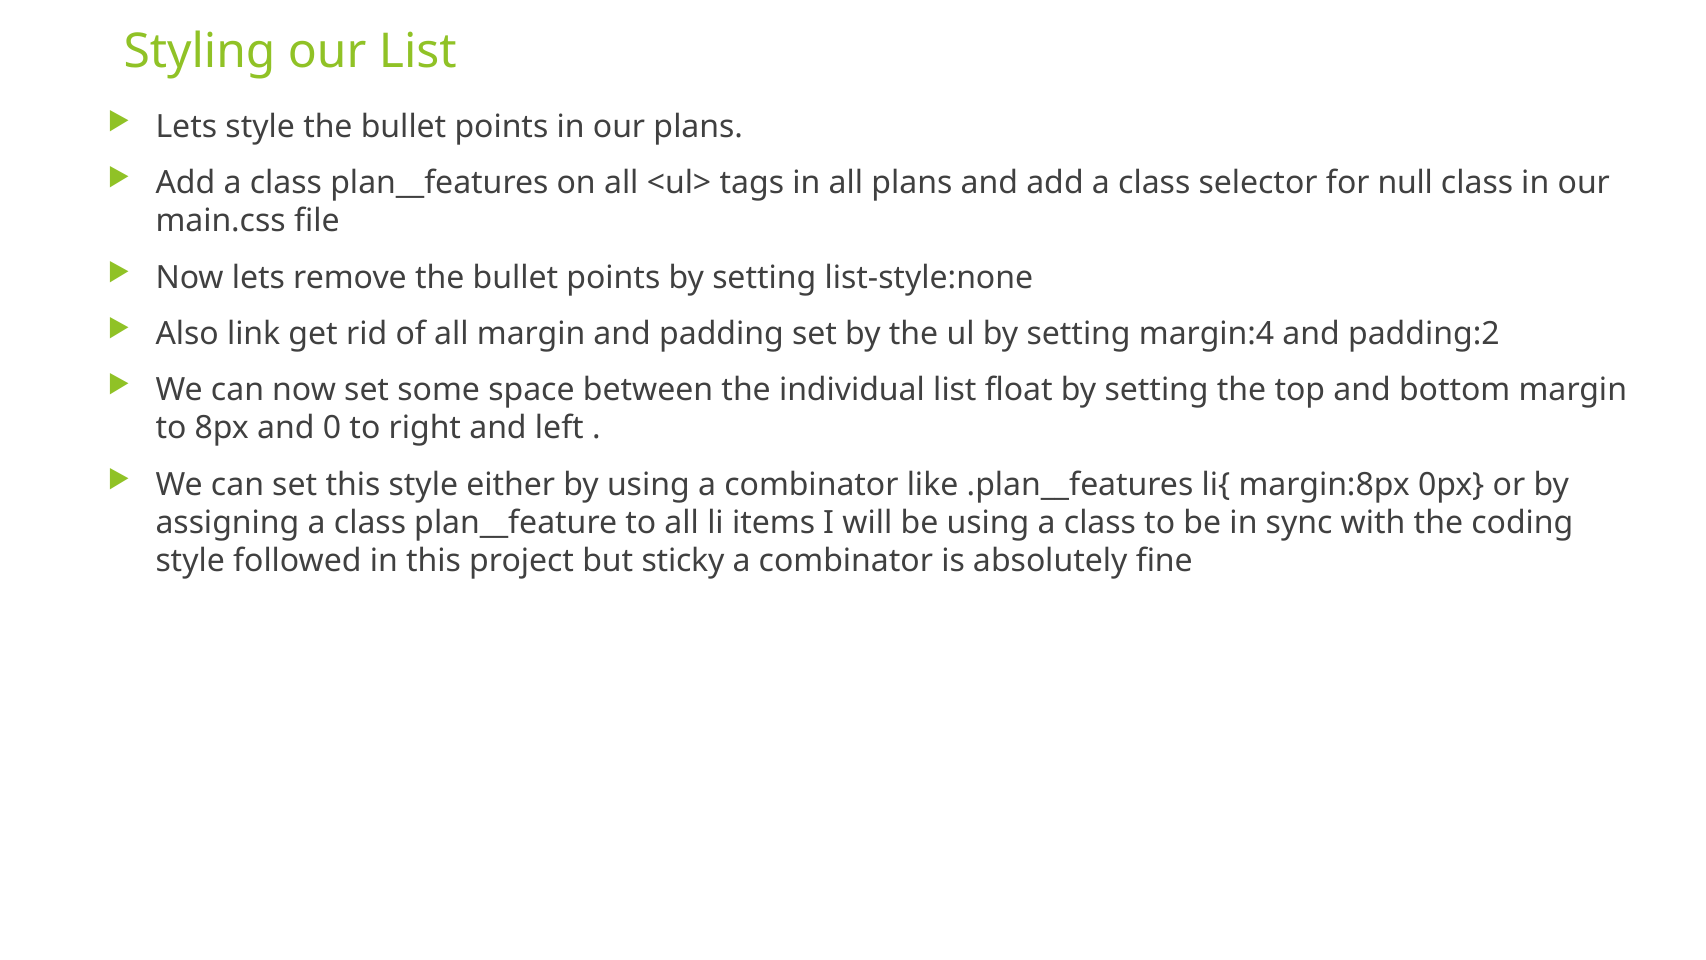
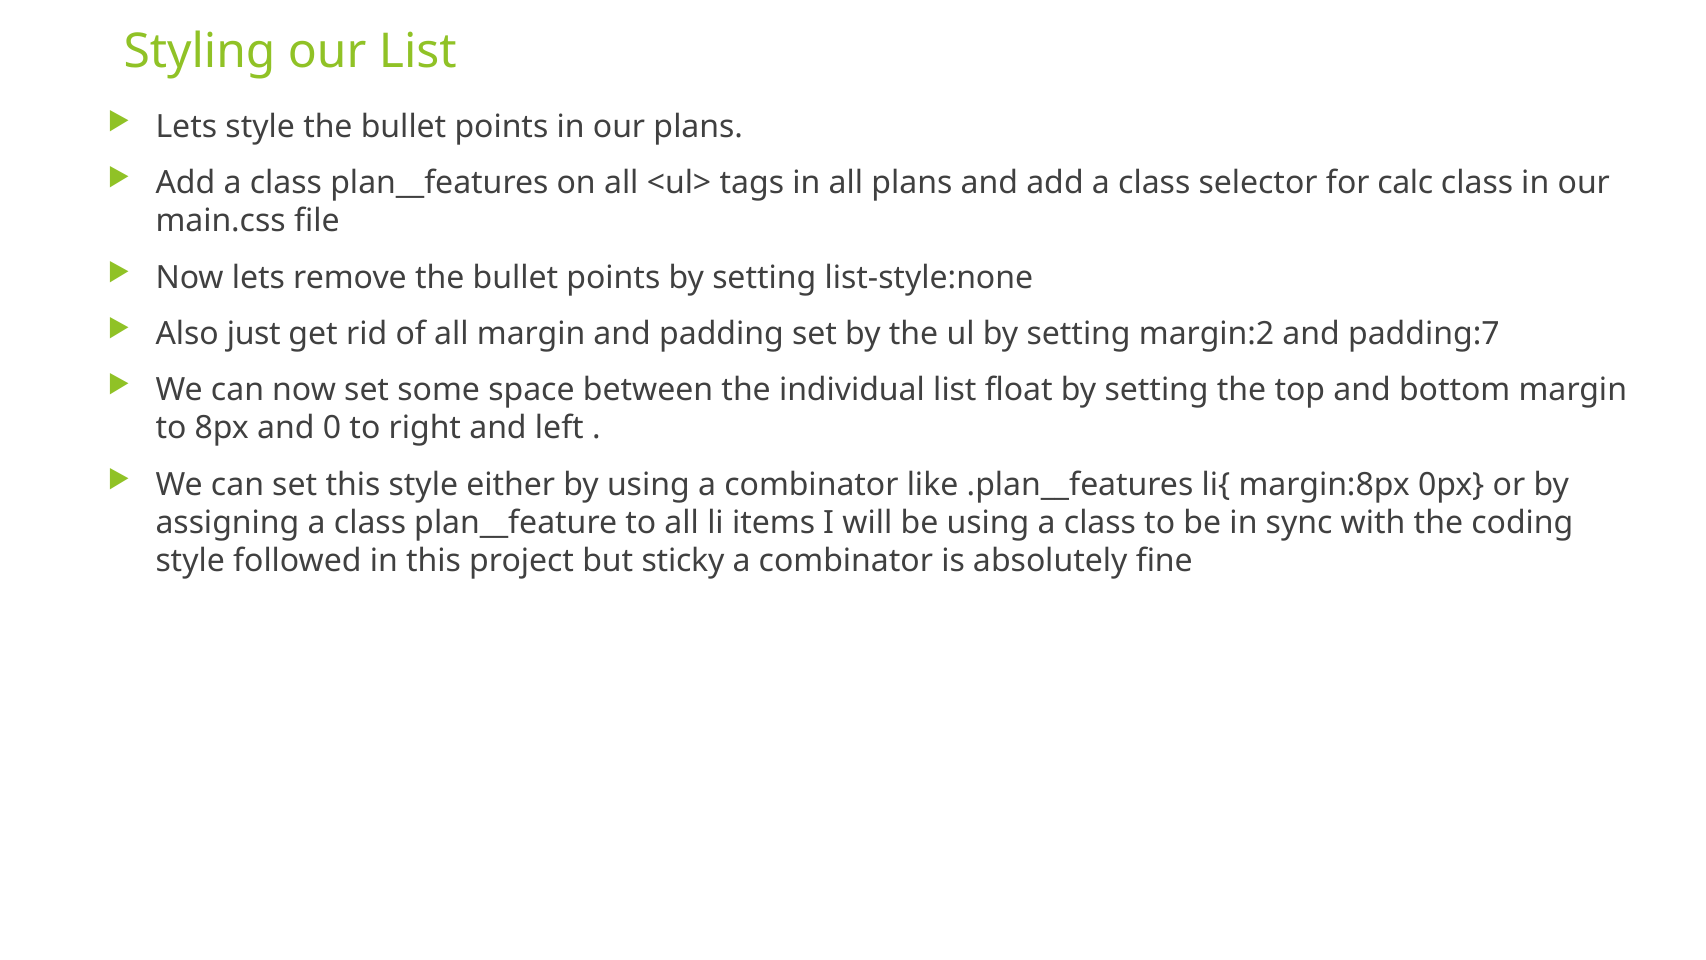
null: null -> calc (1405, 183)
link: link -> just (254, 334)
margin:4: margin:4 -> margin:2 (1207, 334)
padding:2: padding:2 -> padding:7 (1424, 334)
